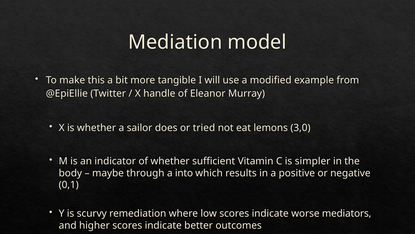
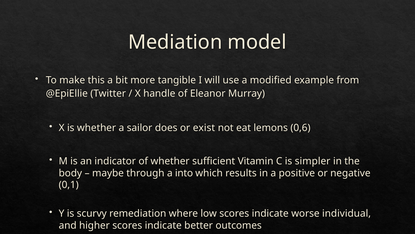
tried: tried -> exist (204, 128)
3,0: 3,0 -> 0,6 (300, 128)
mediators: mediators -> individual (347, 213)
